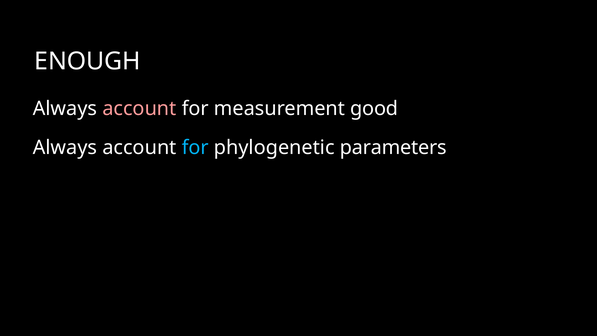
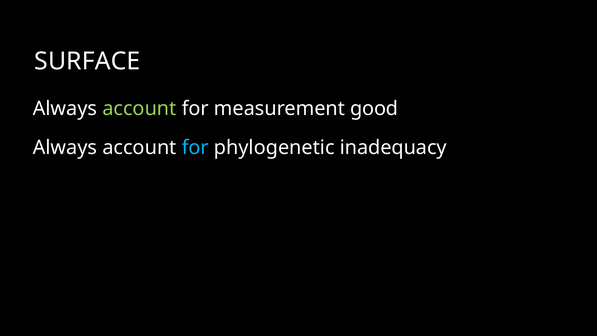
ENOUGH: ENOUGH -> SURFACE (87, 61)
account colour: pink -> light green (139, 109)
parameters: parameters -> inadequacy (393, 148)
